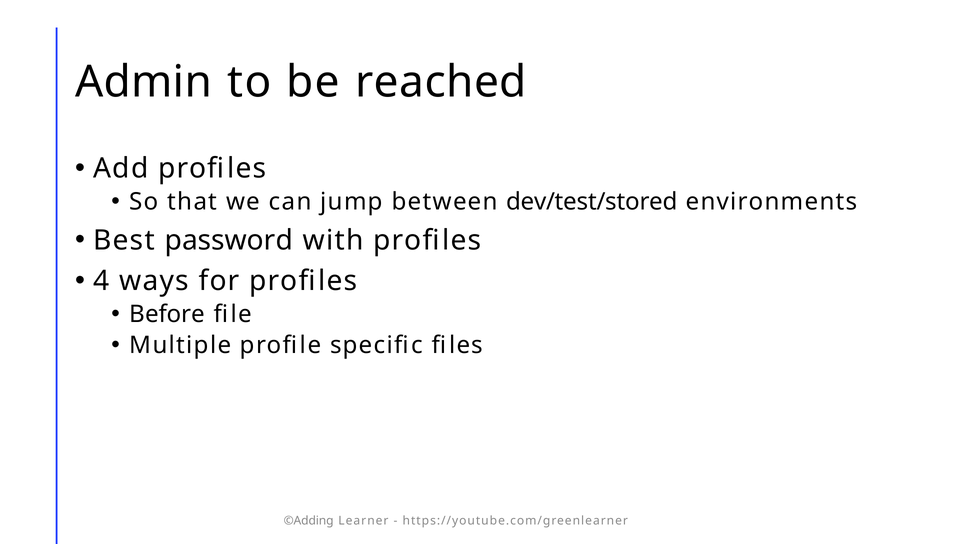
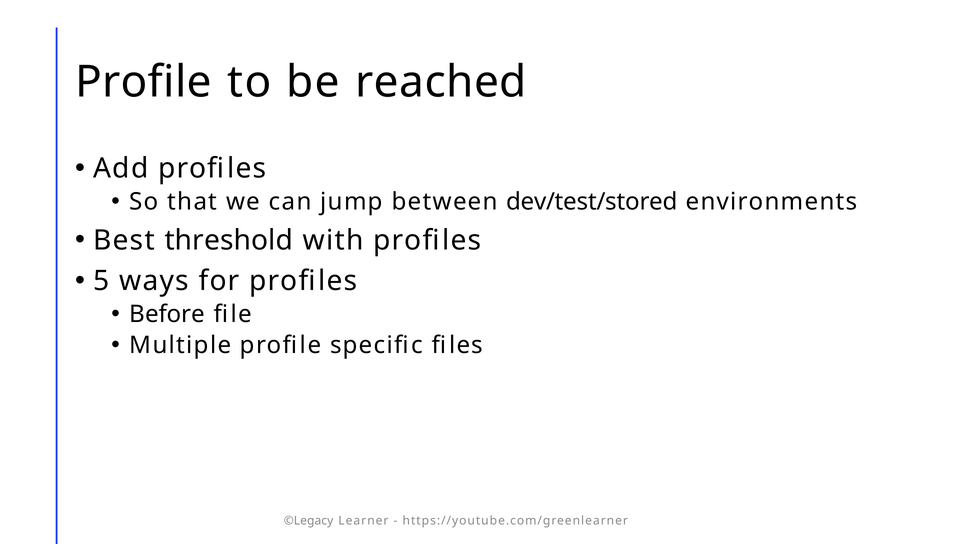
Admin: Admin -> Profile (144, 82)
password: password -> threshold (229, 240)
4: 4 -> 5 (101, 280)
©Adding: ©Adding -> ©Legacy (309, 520)
